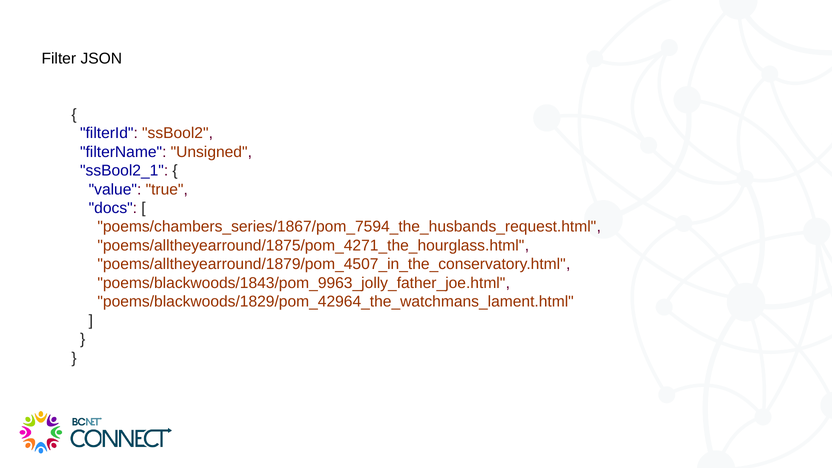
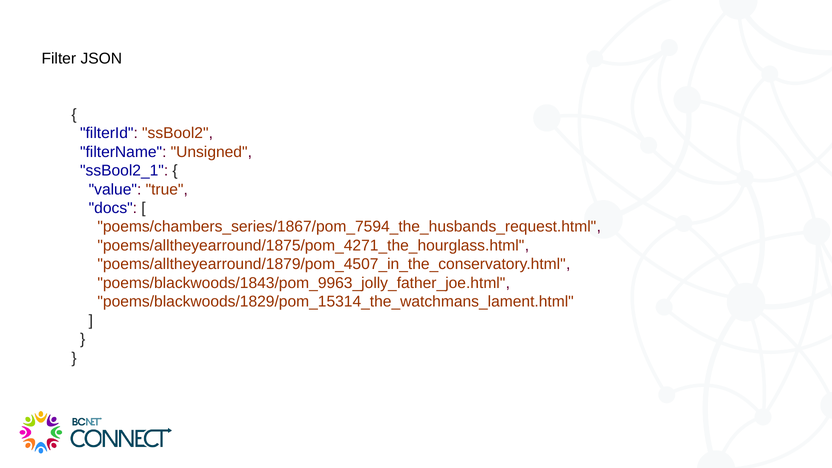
poems/blackwoods/1829/pom_42964_the_watchmans_lament.html: poems/blackwoods/1829/pom_42964_the_watchmans_lament.html -> poems/blackwoods/1829/pom_15314_the_watchmans_lament.html (336, 302)
